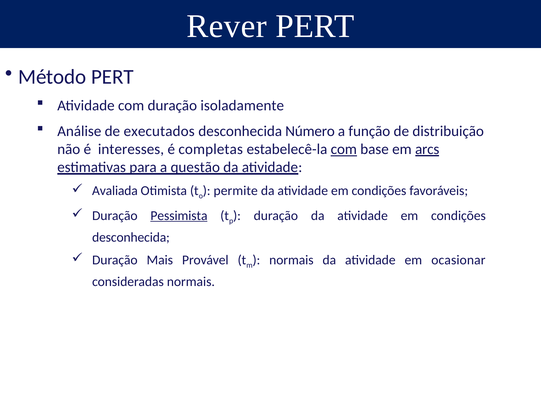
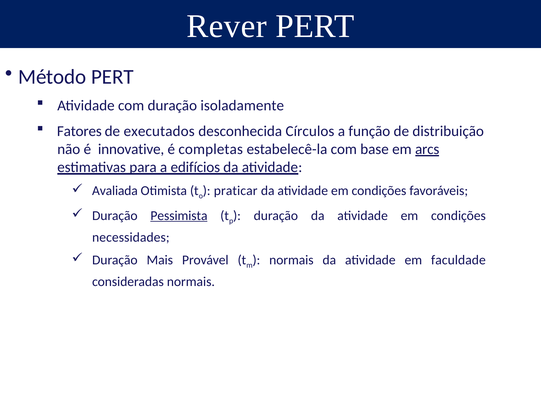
Análise: Análise -> Fatores (79, 131)
Número: Número -> Círculos (310, 131)
interesses: interesses -> innovative (131, 149)
com underline: present -> none (344, 149)
questão: questão -> edifícios (195, 167)
permite: permite -> praticar (236, 191)
desconhecida: desconhecida -> necessidades (131, 237)
ocasionar: ocasionar -> faculdade (458, 260)
